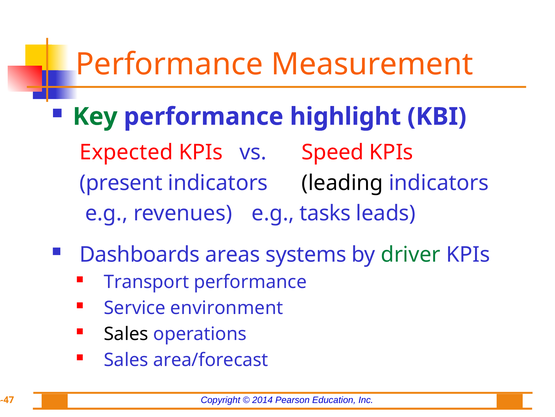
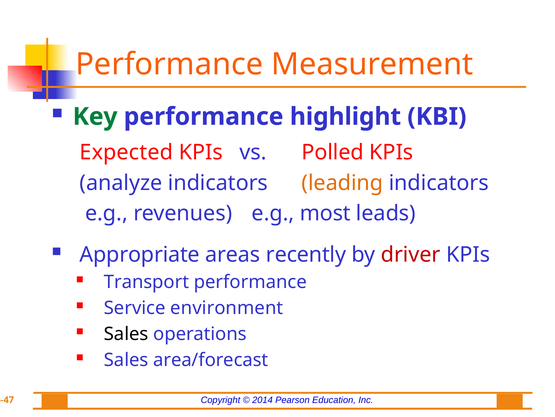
Speed: Speed -> Polled (333, 152)
present: present -> analyze (121, 183)
leading colour: black -> orange (342, 183)
tasks: tasks -> most (325, 213)
Dashboards: Dashboards -> Appropriate (140, 254)
systems: systems -> recently (306, 254)
driver colour: green -> red (411, 254)
